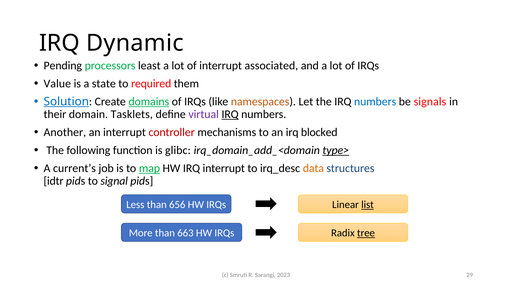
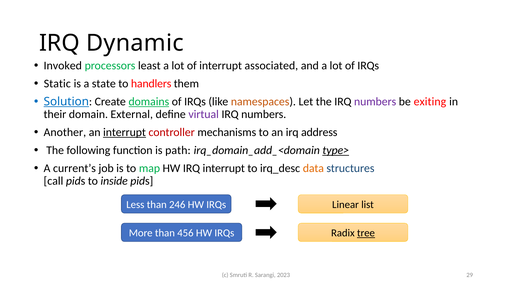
Pending: Pending -> Invoked (63, 66)
Value: Value -> Static (57, 84)
required: required -> handlers (151, 84)
numbers colour: blue -> purple (375, 102)
signals: signals -> exiting (430, 102)
Tasklets: Tasklets -> External (132, 114)
IRQ underline: present -> none (230, 114)
interrupt underline: none -> present (125, 132)
blocked: blocked -> address (319, 132)
glibc: glibc -> path (178, 150)
map underline: present -> none (149, 168)
idtr: idtr -> call (53, 181)
signal: signal -> inside (114, 181)
656: 656 -> 246 (177, 205)
list underline: present -> none (368, 205)
663: 663 -> 456 (185, 233)
